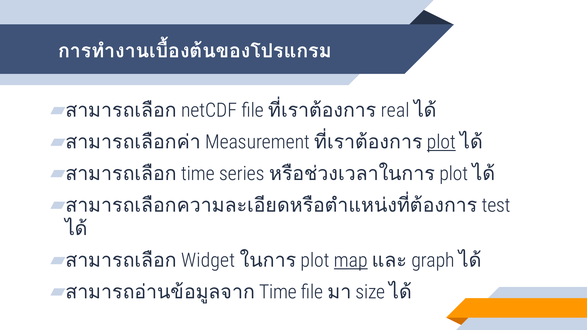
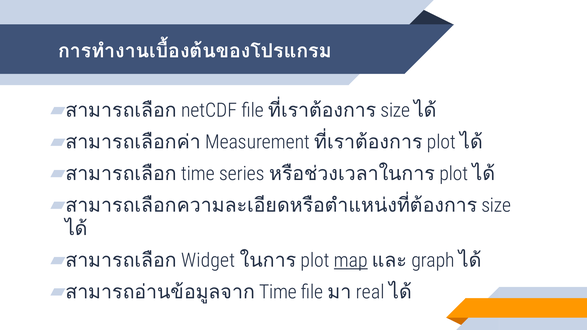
real: real -> size (395, 110)
plot underline: present -> none (441, 142)
test: test -> size (496, 205)
size: size -> real (370, 292)
